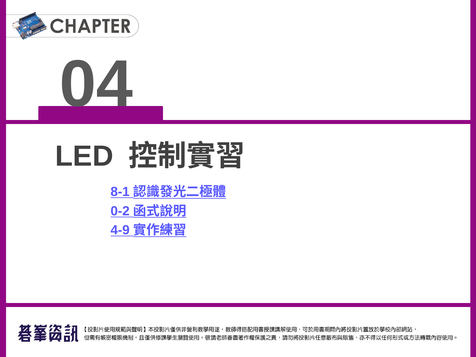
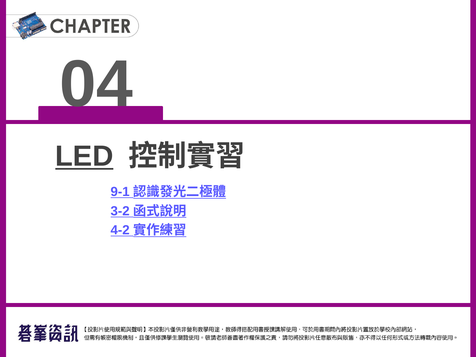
LED underline: none -> present (84, 156)
8-1: 8-1 -> 9-1 (120, 192)
0-2: 0-2 -> 3-2 (120, 211)
4-9: 4-9 -> 4-2 (120, 230)
